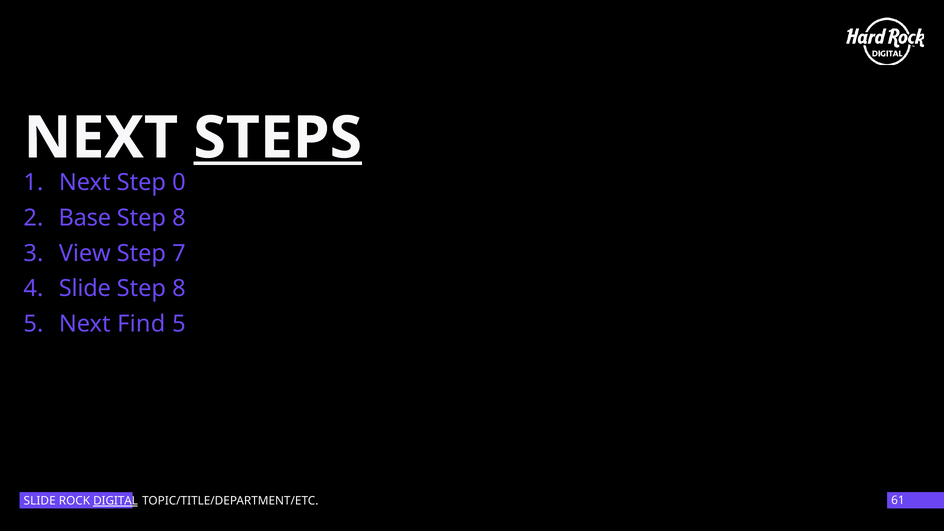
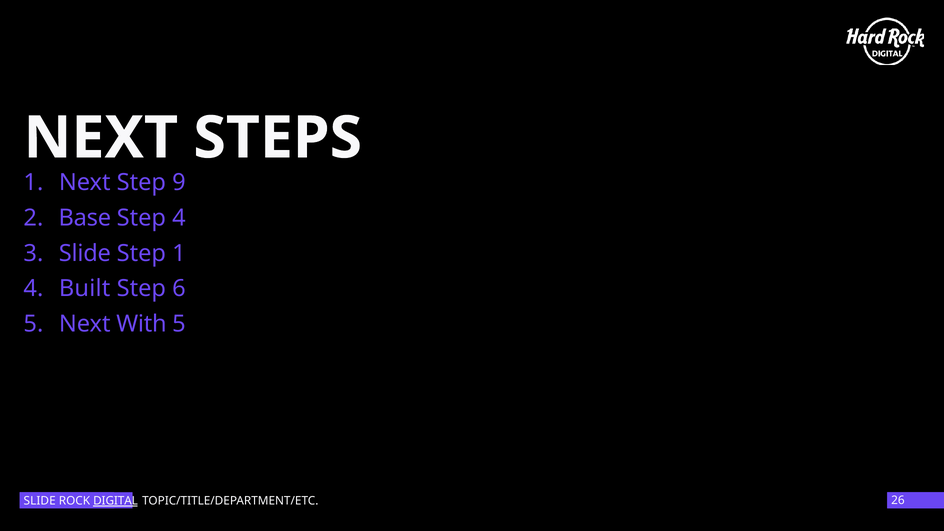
STEPS underline: present -> none (278, 138)
0: 0 -> 9 (179, 183)
8: 8 -> 4 (179, 218)
3 View: View -> Slide (85, 253)
Step 7: 7 -> 1 (179, 253)
4 Slide: Slide -> Built (85, 289)
8: 8 -> 6 (179, 289)
Find: Find -> With (141, 324)
61: 61 -> 26 (898, 500)
